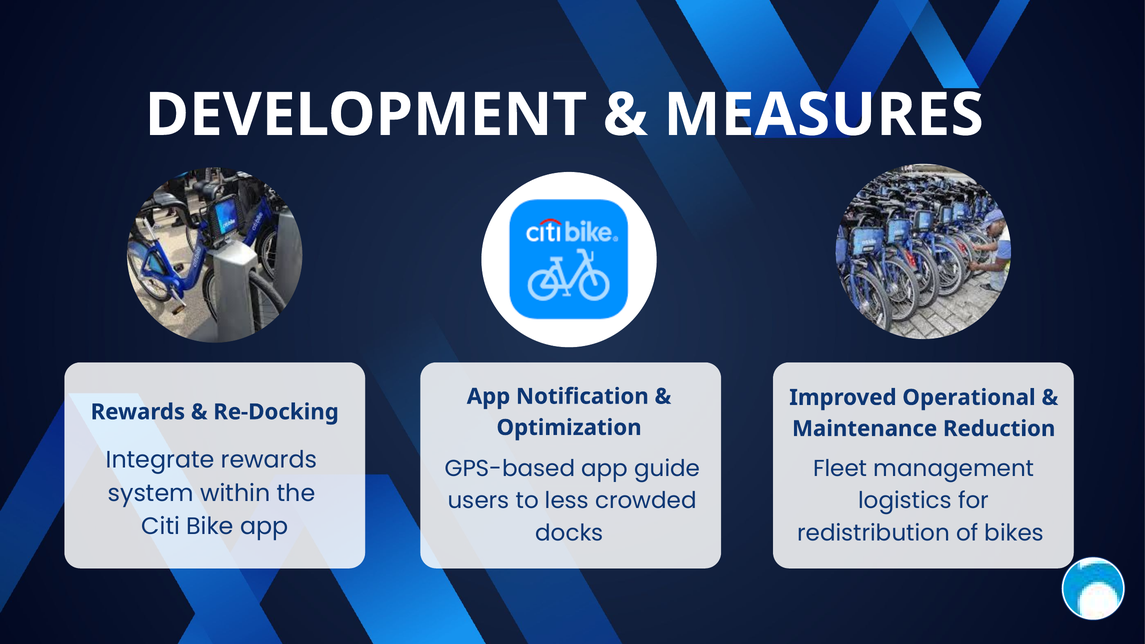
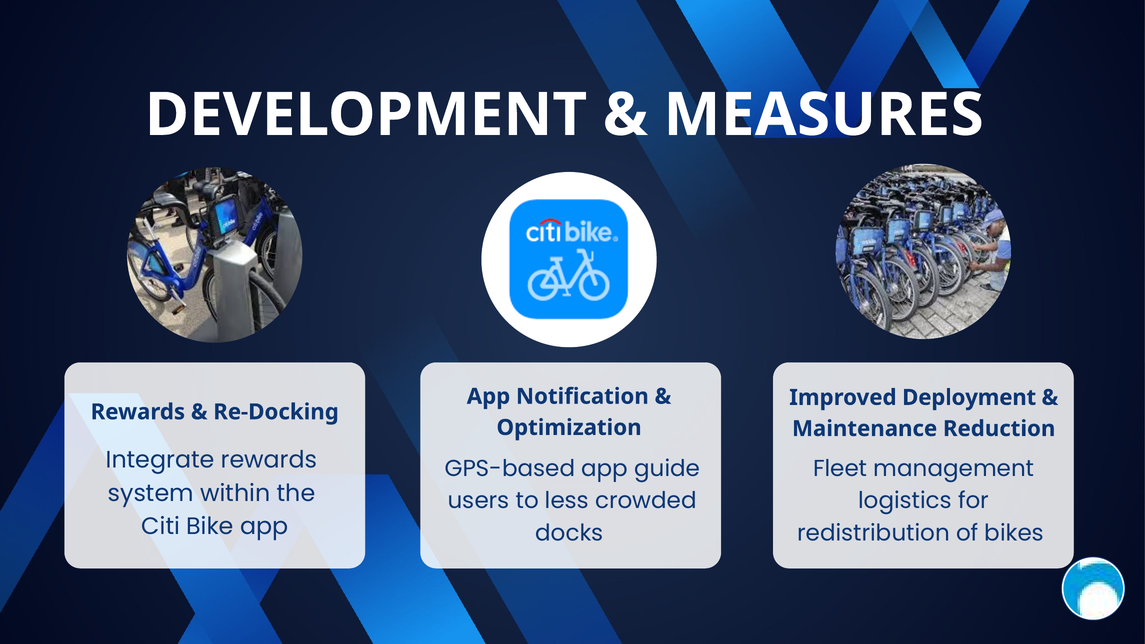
Operational: Operational -> Deployment (969, 398)
